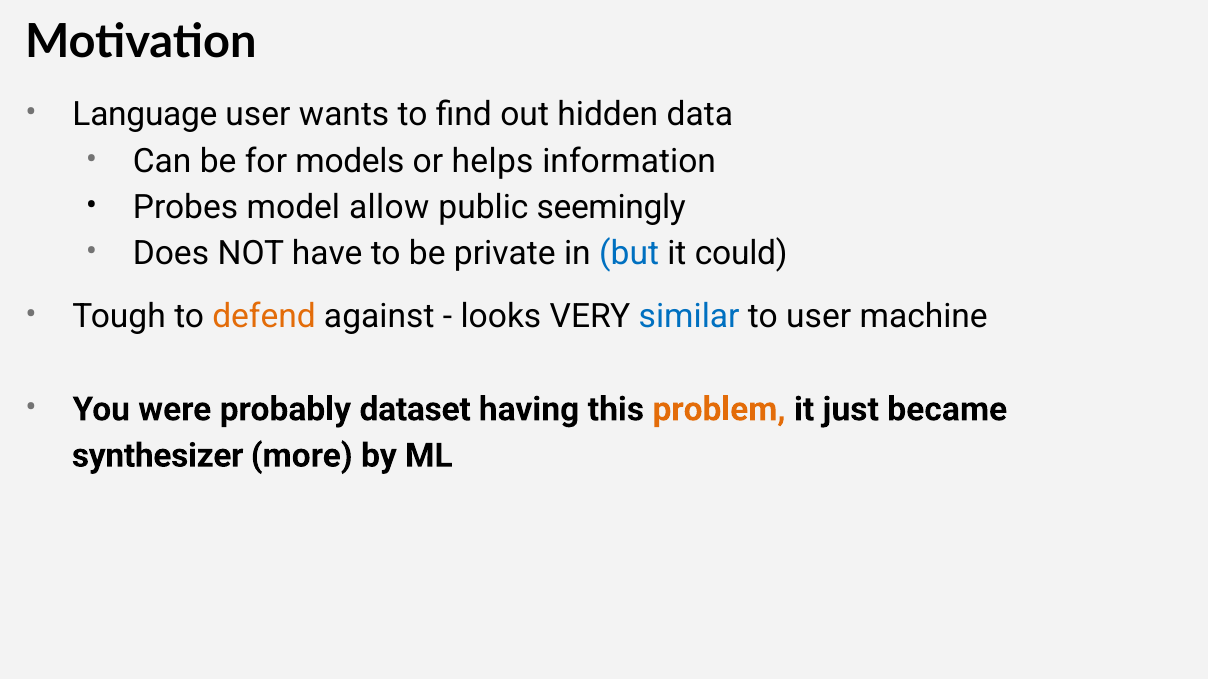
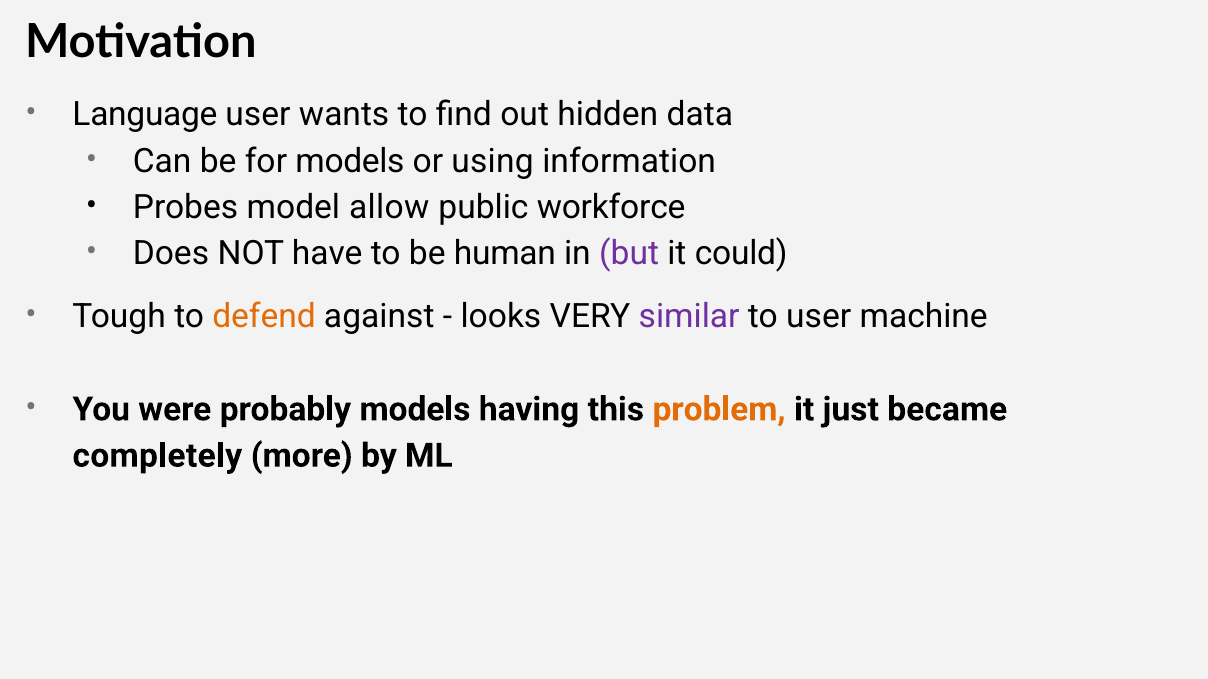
helps: helps -> using (493, 161)
seemingly: seemingly -> workforce (611, 208)
private: private -> human (505, 254)
but colour: blue -> purple (629, 254)
similar colour: blue -> purple (689, 317)
probably dataset: dataset -> models (415, 410)
synthesizer: synthesizer -> completely (157, 456)
